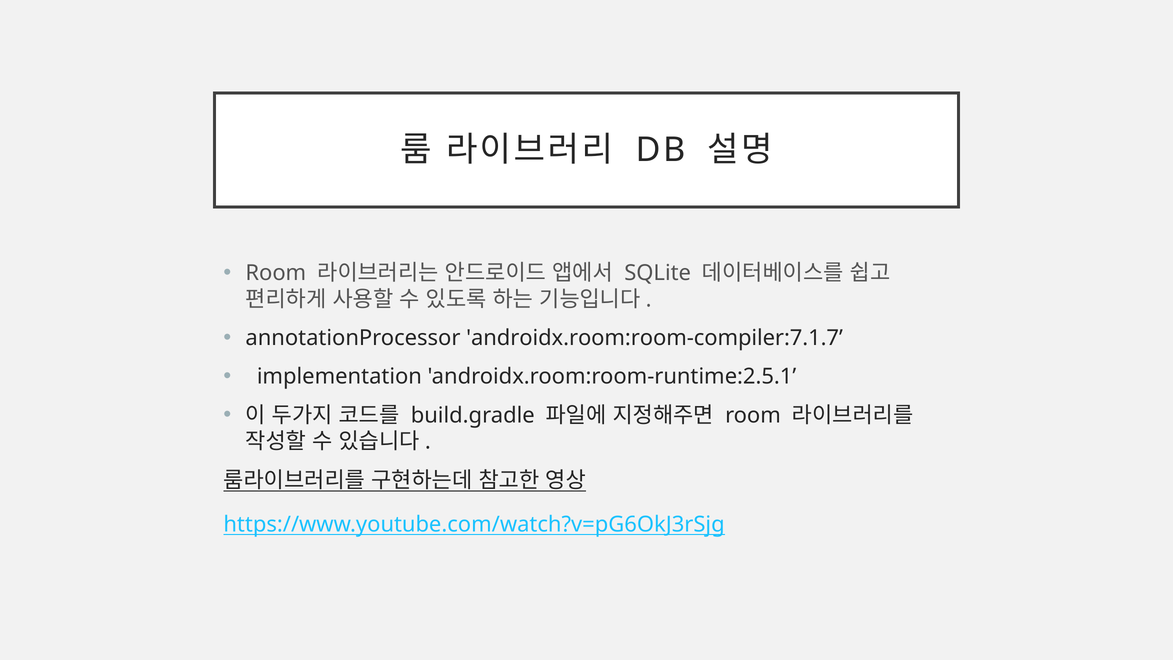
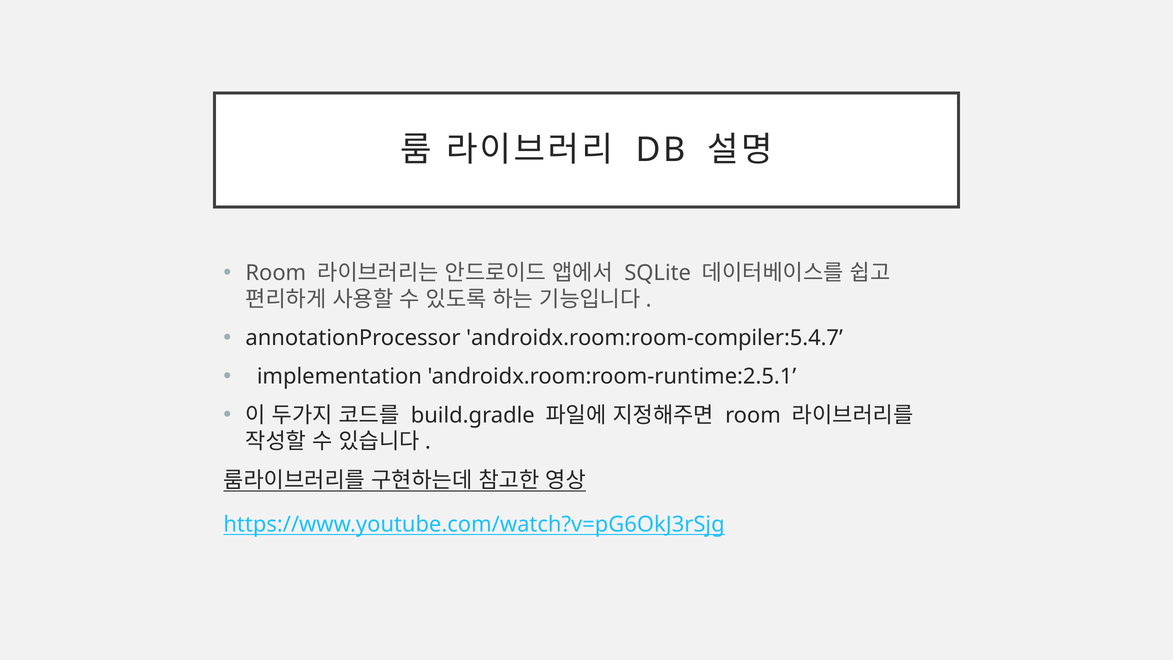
androidx.room:room-compiler:7.1.7: androidx.room:room-compiler:7.1.7 -> androidx.room:room-compiler:5.4.7 (655, 338)
